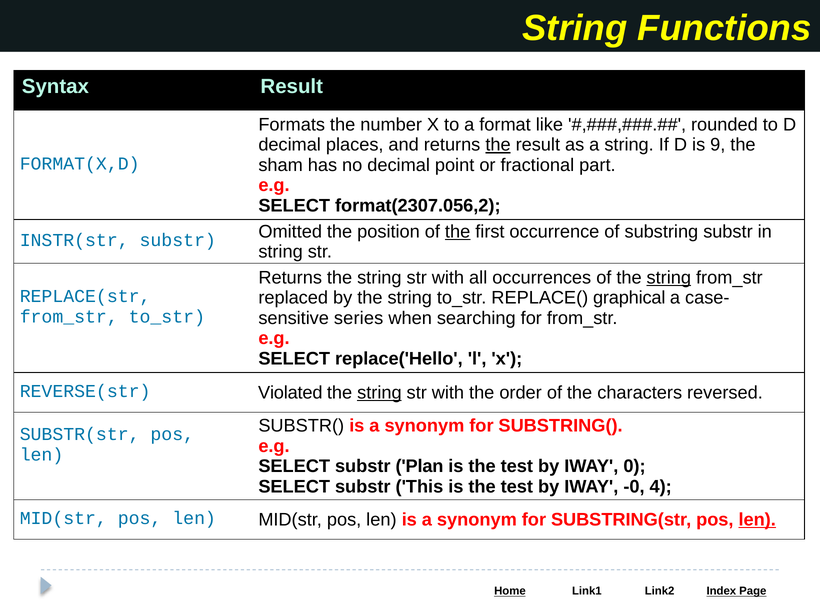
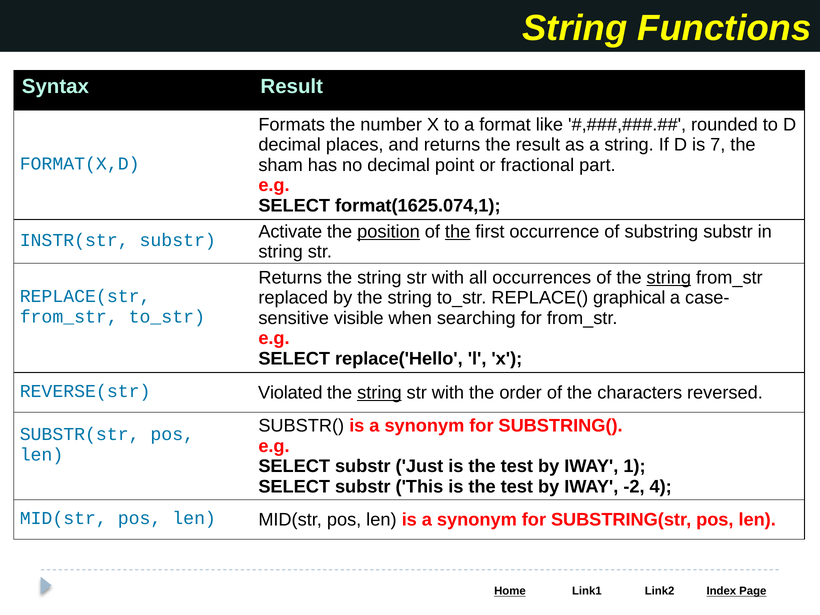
the underline: present -> none (498, 145)
9: 9 -> 7 (718, 145)
format(2307.056,2: format(2307.056,2 -> format(1625.074,1 (418, 206)
Omitted: Omitted -> Activate (290, 232)
position underline: none -> present (389, 232)
series: series -> visible (359, 318)
Plan: Plan -> Just (419, 466)
0: 0 -> 1 (634, 466)
-0: -0 -> -2 (634, 487)
len underline: present -> none (757, 520)
